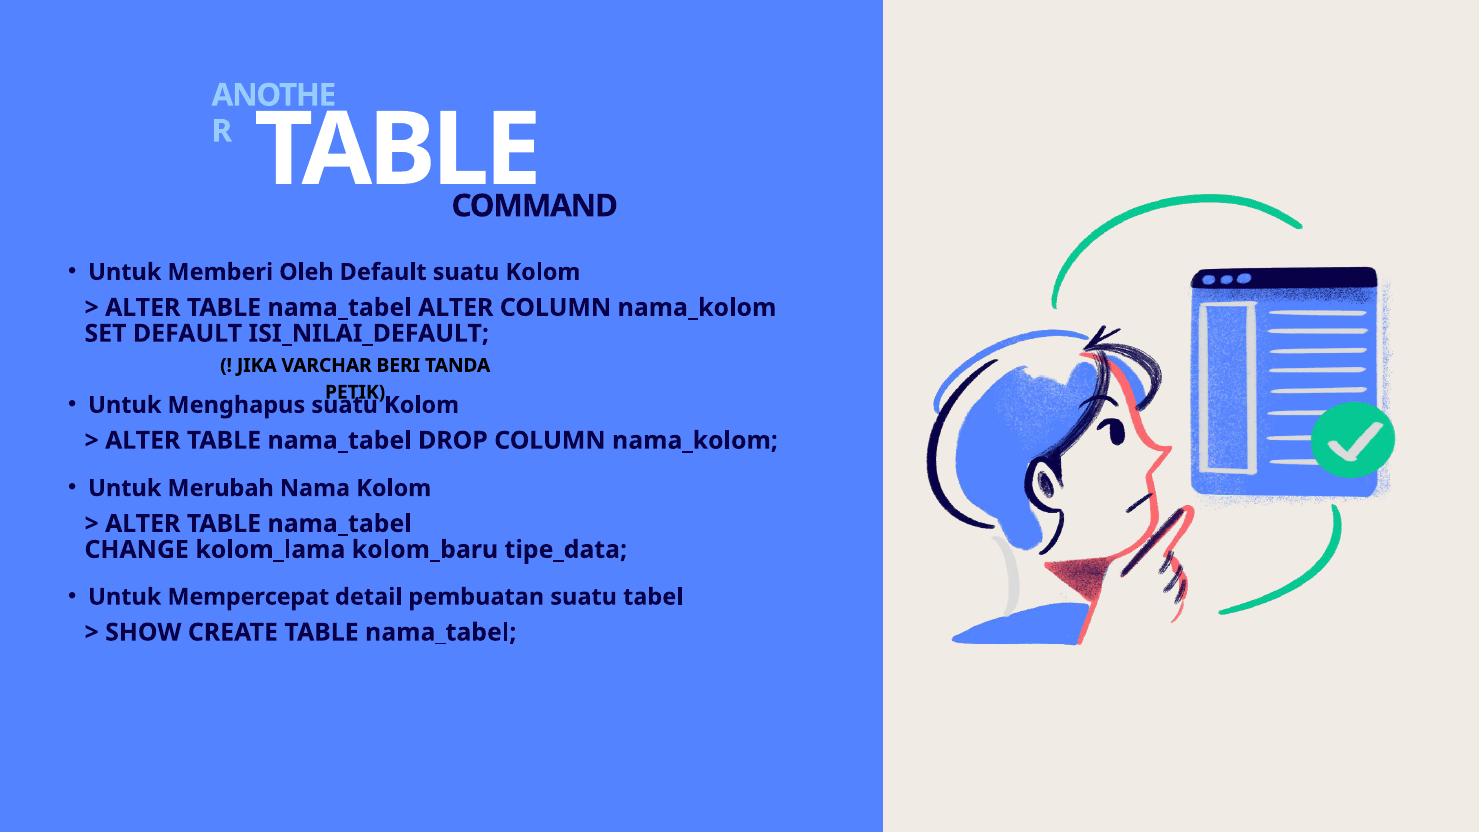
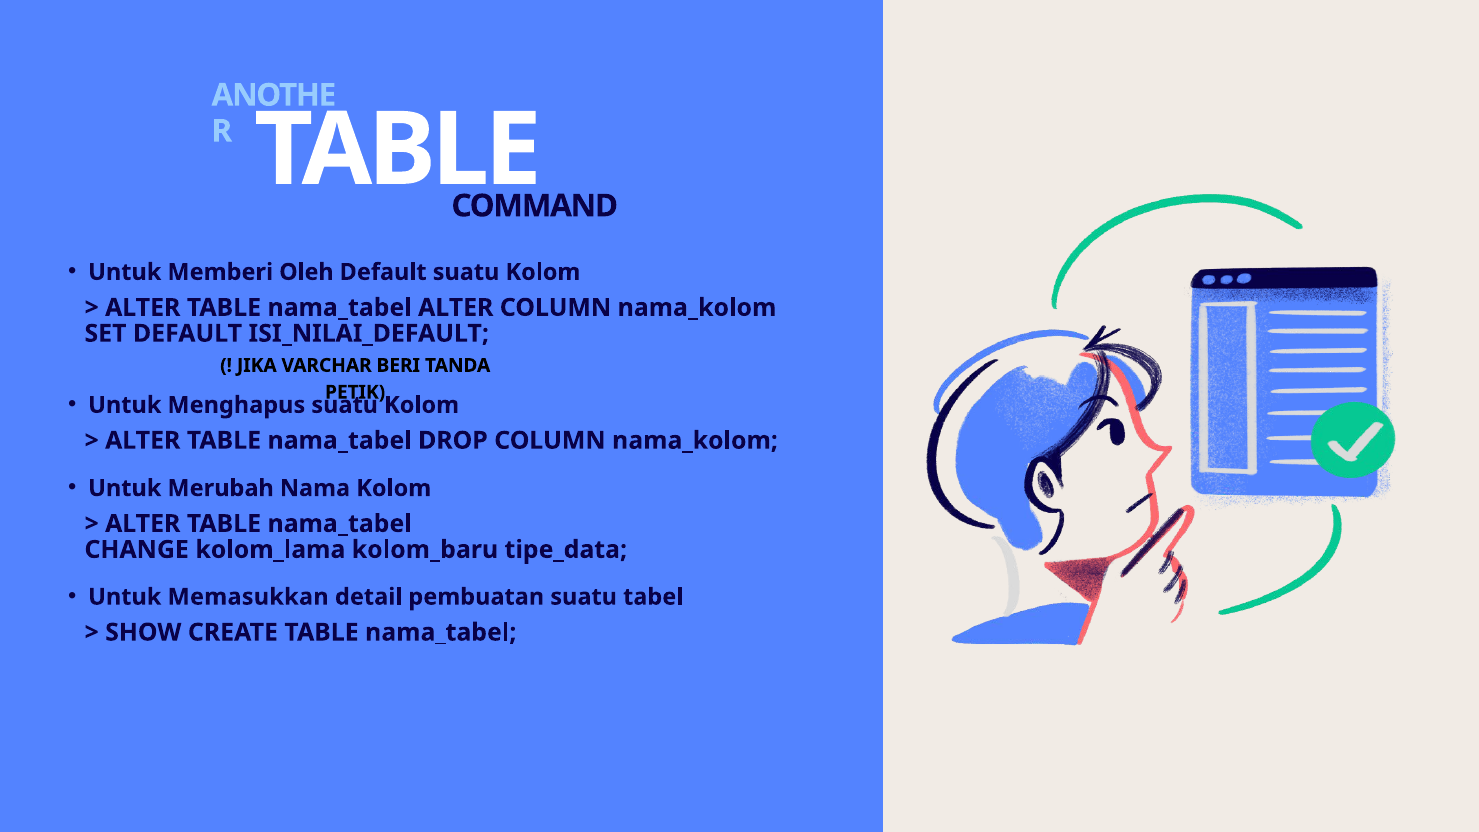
Mempercepat: Mempercepat -> Memasukkan (248, 597)
